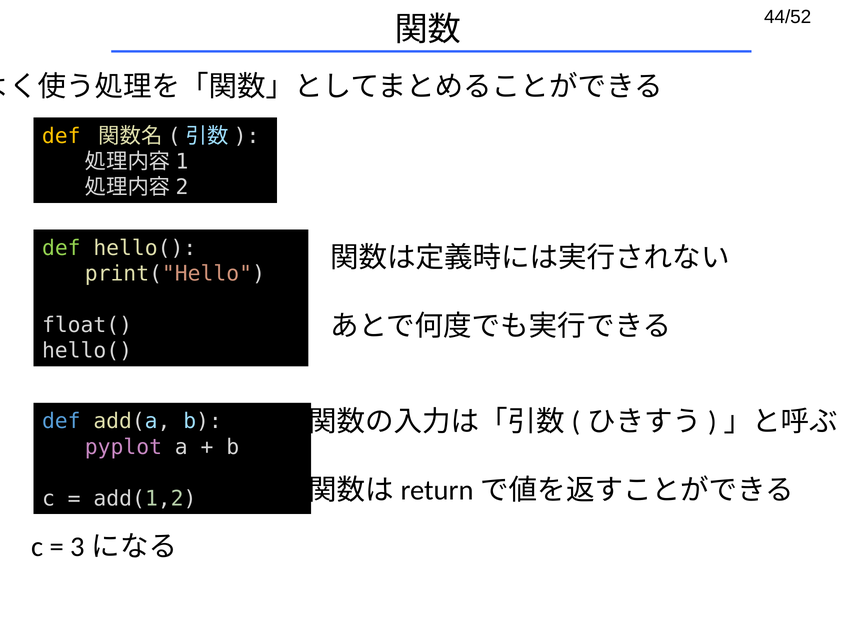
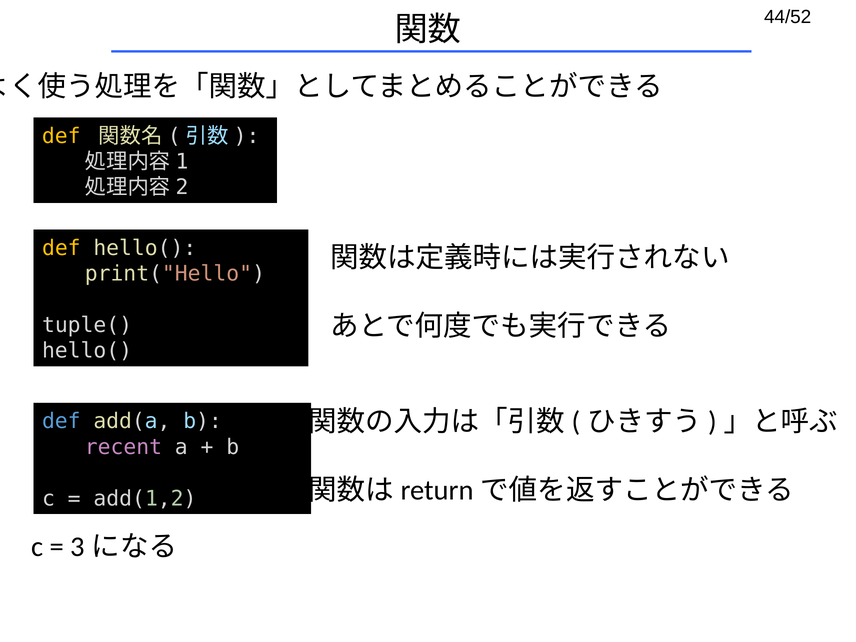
def colour: light green -> yellow (61, 248)
float(: float( -> tuple( (87, 325)
pyplot: pyplot -> recent (123, 447)
